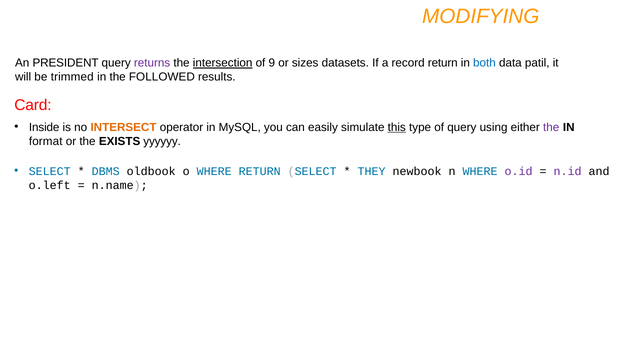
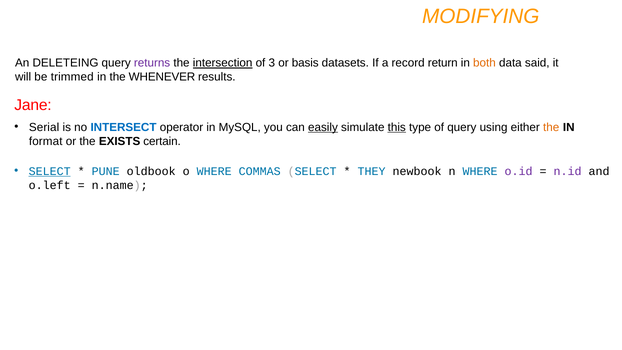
PRESIDENT: PRESIDENT -> DELETEING (66, 63)
9: 9 -> 3 (272, 63)
sizes: sizes -> basis (305, 63)
both colour: blue -> orange (484, 63)
patil: patil -> said (537, 63)
FOLLOWED: FOLLOWED -> WHENEVER (162, 77)
Card: Card -> Jane (33, 105)
Inside: Inside -> Serial (44, 127)
INTERSECT colour: orange -> blue (124, 127)
easily underline: none -> present (323, 127)
the colour: purple -> orange (551, 127)
yyyyyy: yyyyyy -> certain (162, 141)
SELECT underline: none -> present (50, 171)
DBMS: DBMS -> PUNE (106, 171)
WHERE RETURN: RETURN -> COMMAS (260, 171)
